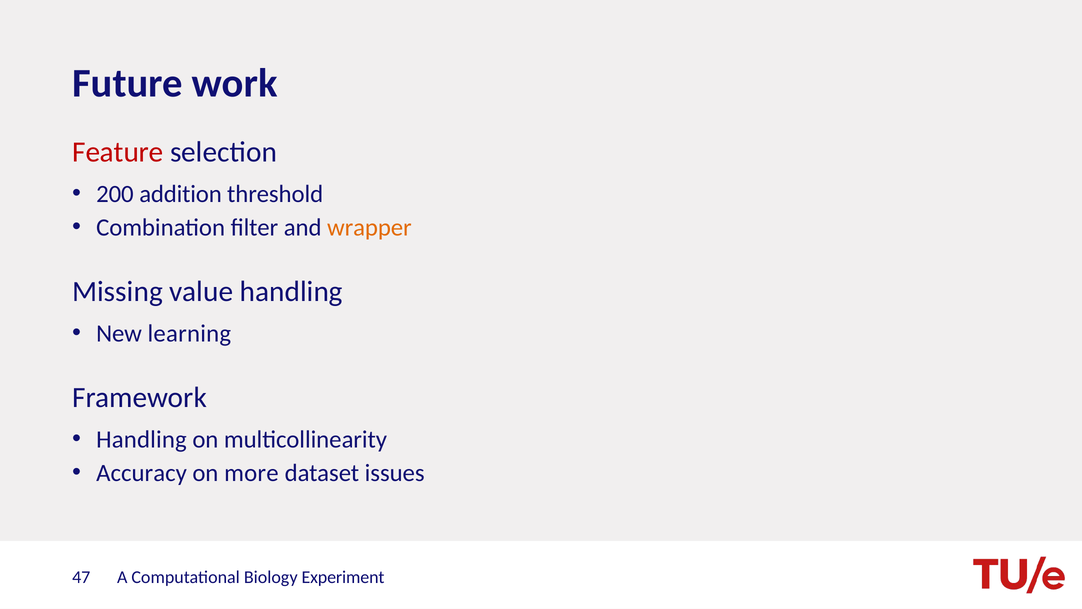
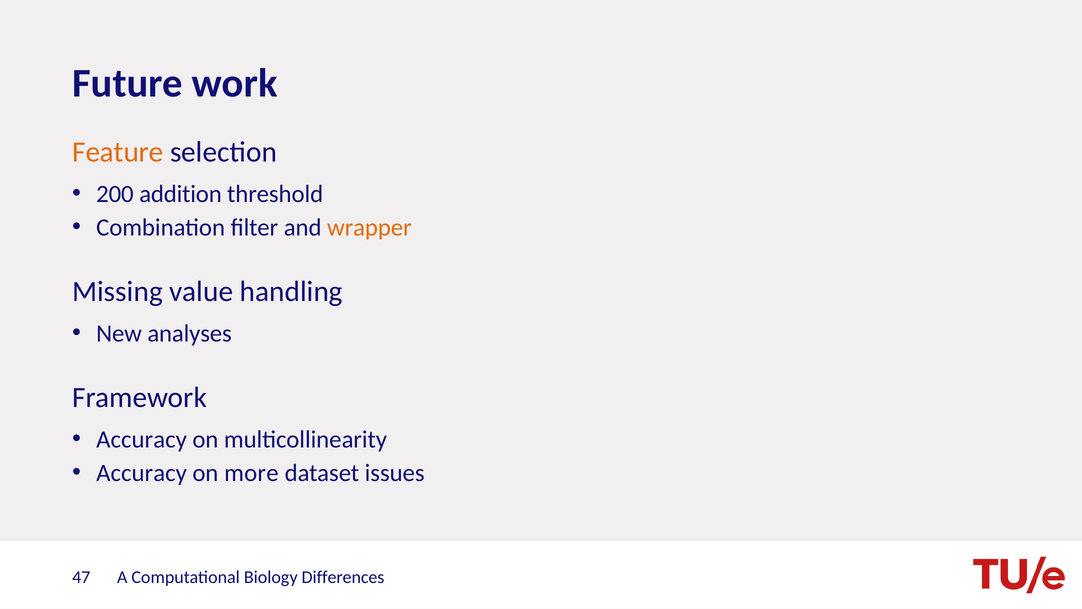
Feature colour: red -> orange (118, 152)
learning: learning -> analyses (190, 333)
Handling: Handling -> Accuracy (142, 439)
Experiment: Experiment -> Differences (343, 577)
